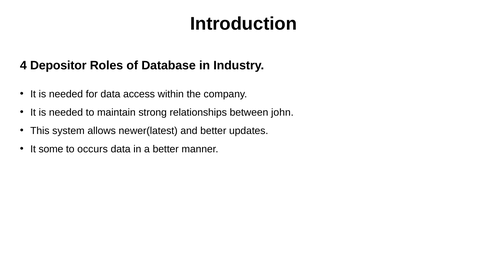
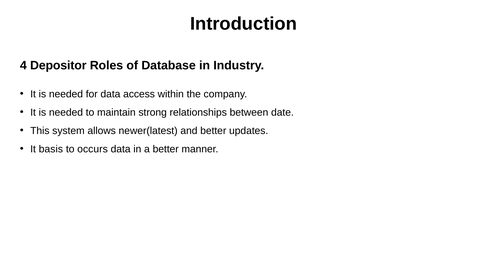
john: john -> date (282, 112)
some: some -> basis (51, 149)
